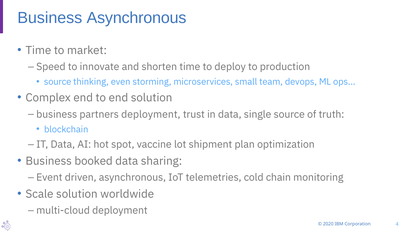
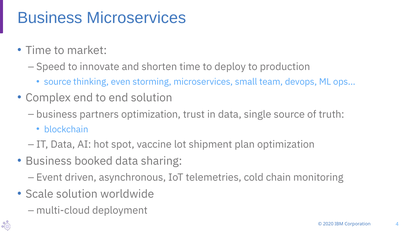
Business Asynchronous: Asynchronous -> Microservices (136, 18)
partners deployment: deployment -> optimization (151, 114)
